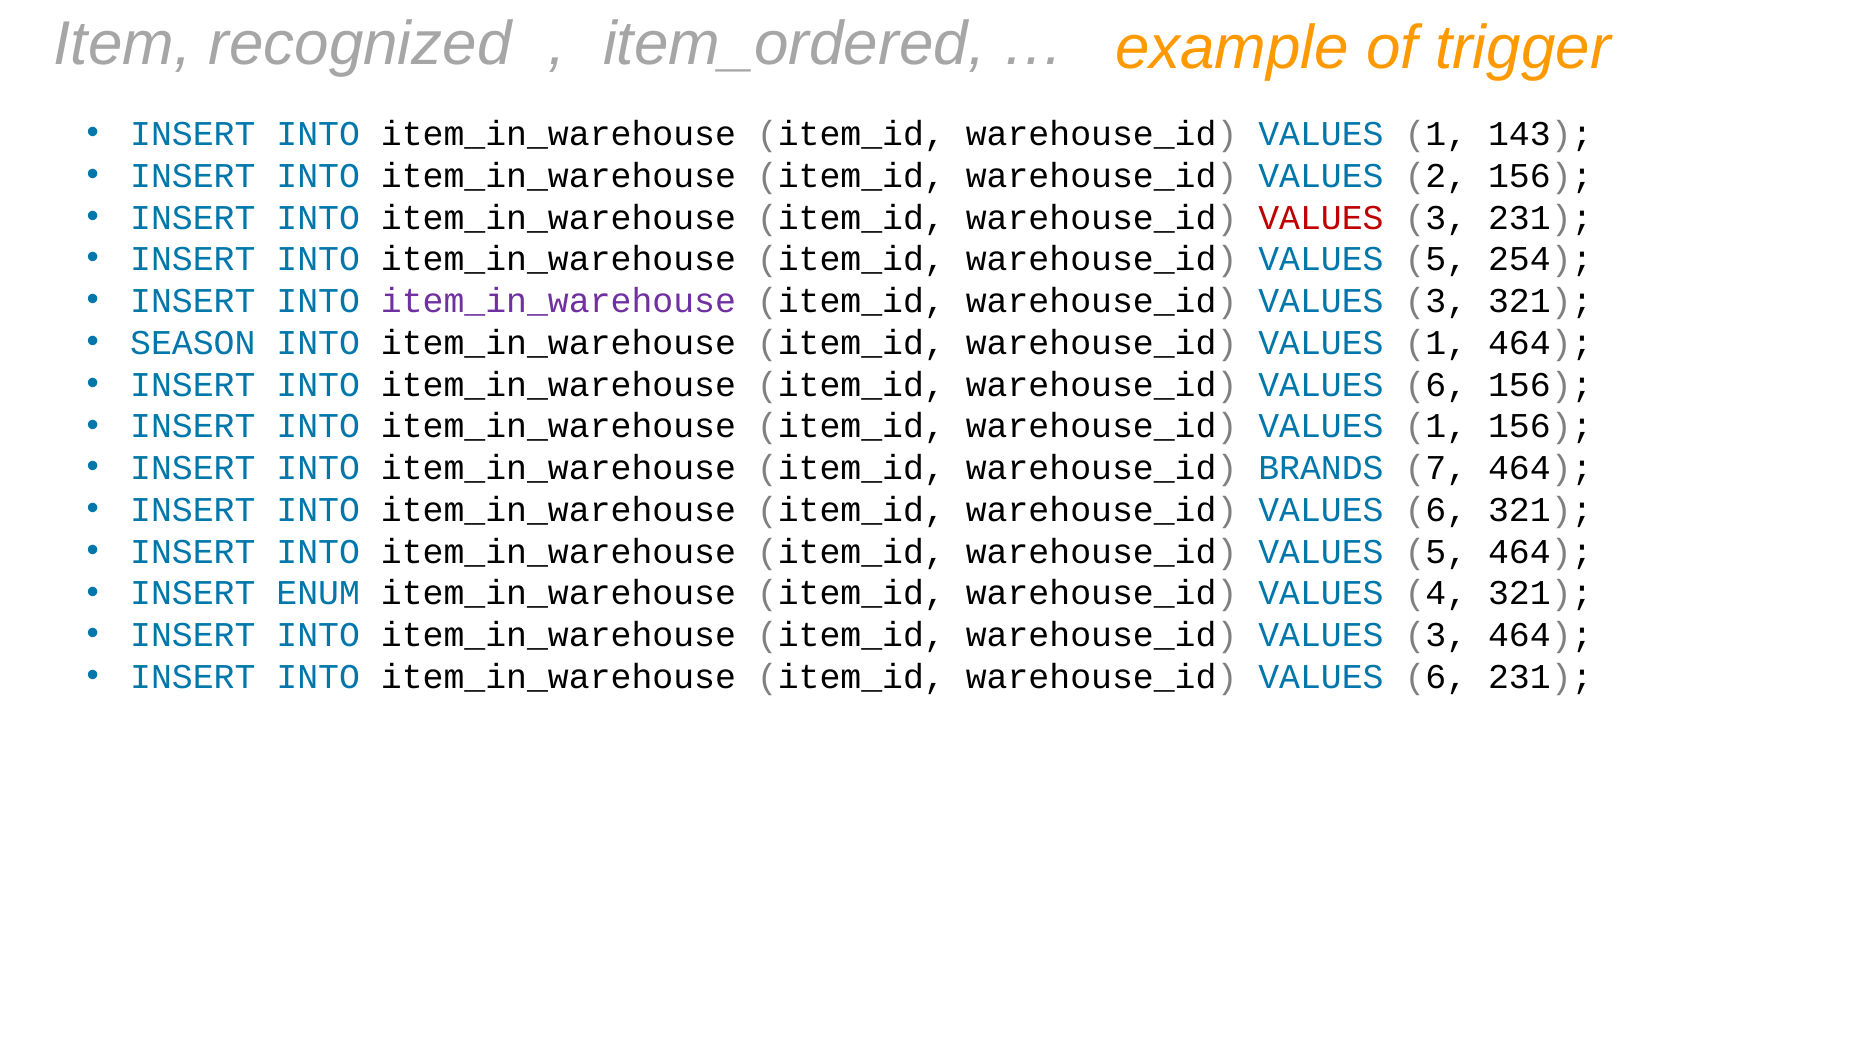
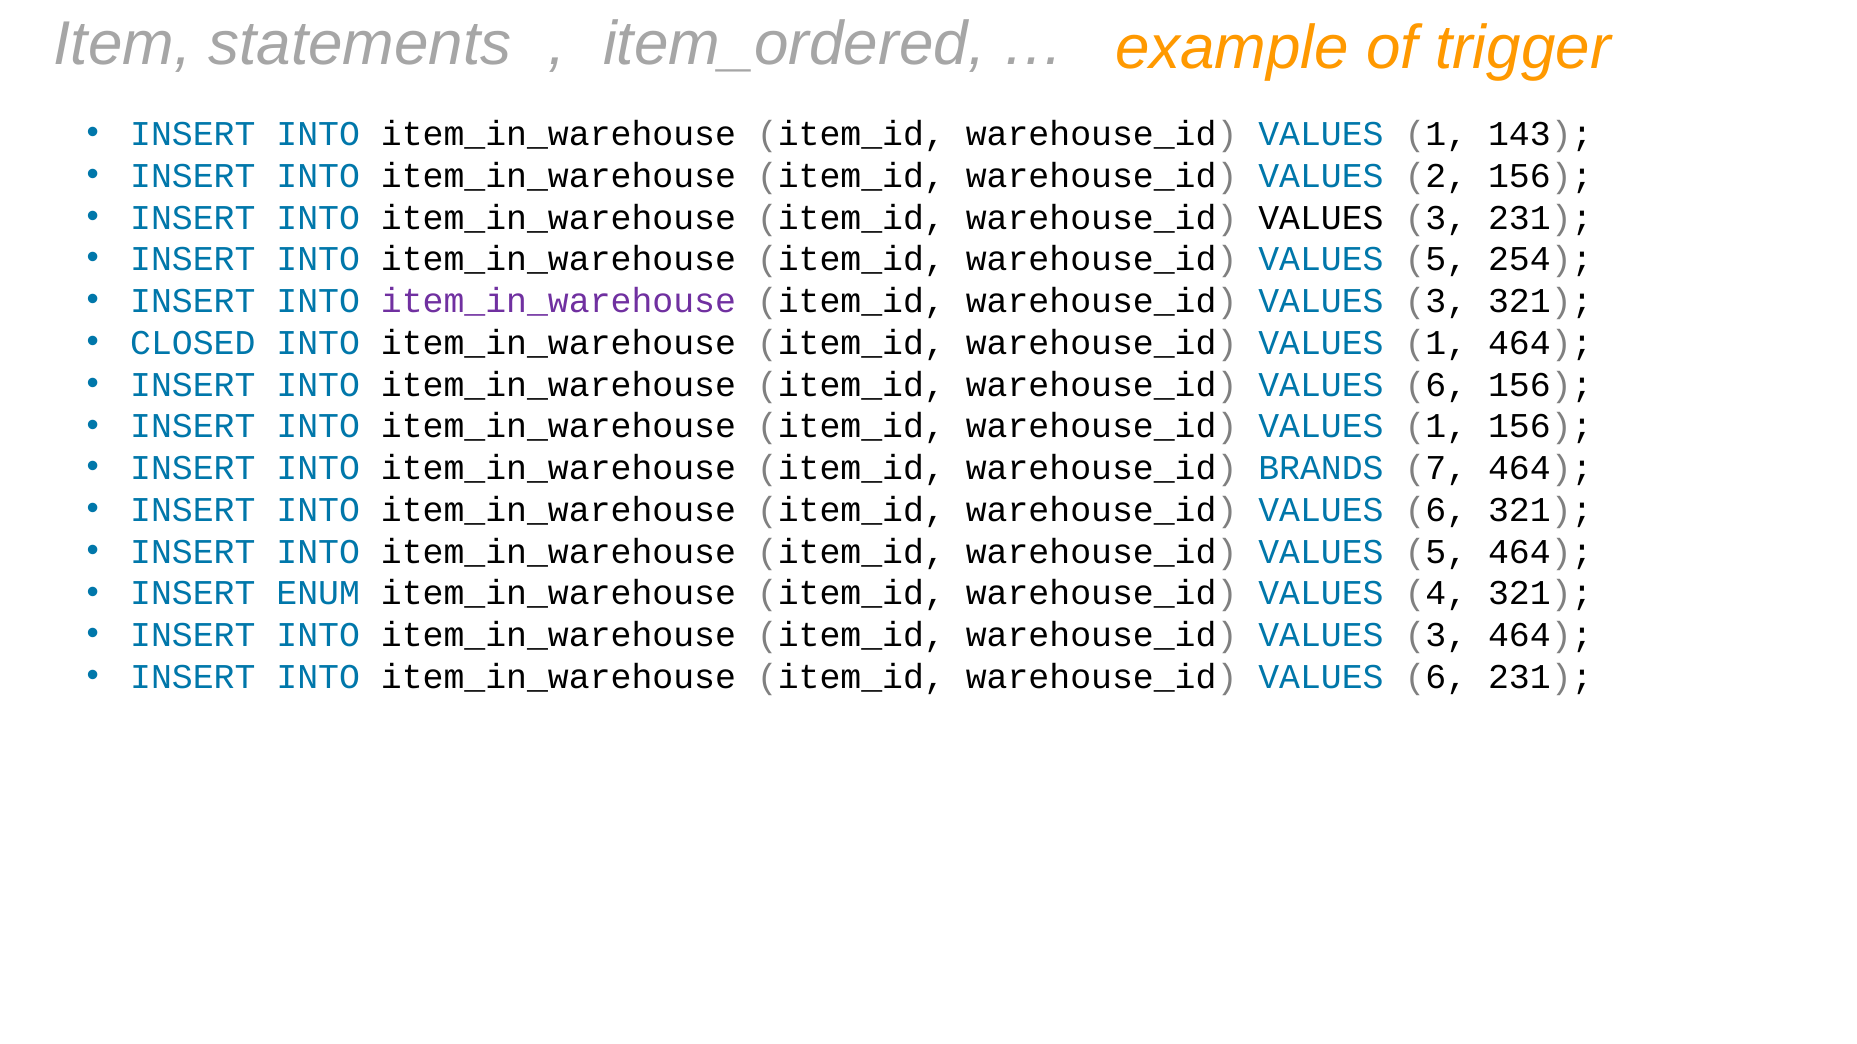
recognized: recognized -> statements (360, 44)
VALUES colour: red -> black (1321, 218)
SEASON: SEASON -> CLOSED (193, 343)
